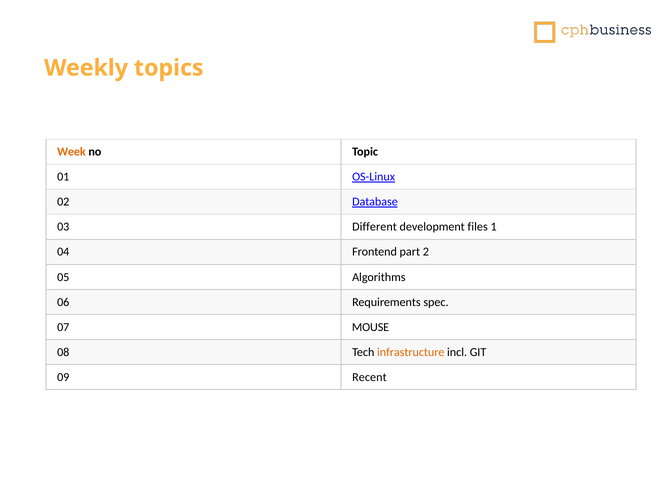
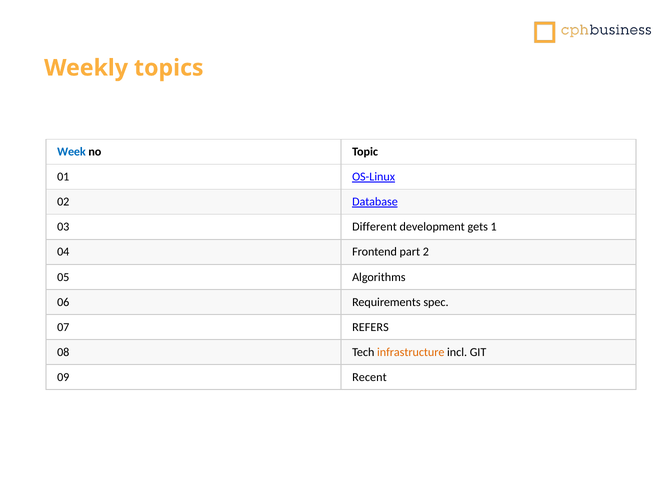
Week colour: orange -> blue (71, 152)
files: files -> gets (478, 227)
MOUSE: MOUSE -> REFERS (370, 327)
